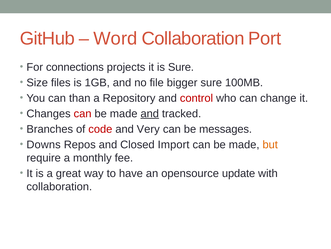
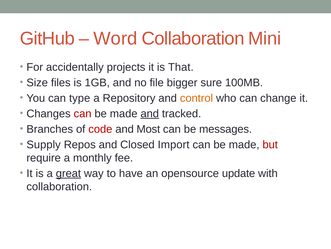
Port: Port -> Mini (265, 39)
connections: connections -> accidentally (75, 67)
is Sure: Sure -> That (181, 67)
than: than -> type (80, 98)
control colour: red -> orange (196, 98)
Very: Very -> Most (148, 129)
Downs: Downs -> Supply (44, 144)
but colour: orange -> red (270, 144)
great underline: none -> present (68, 173)
